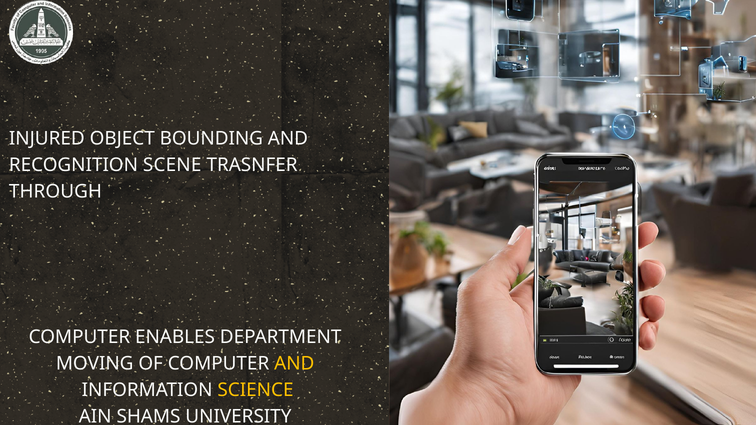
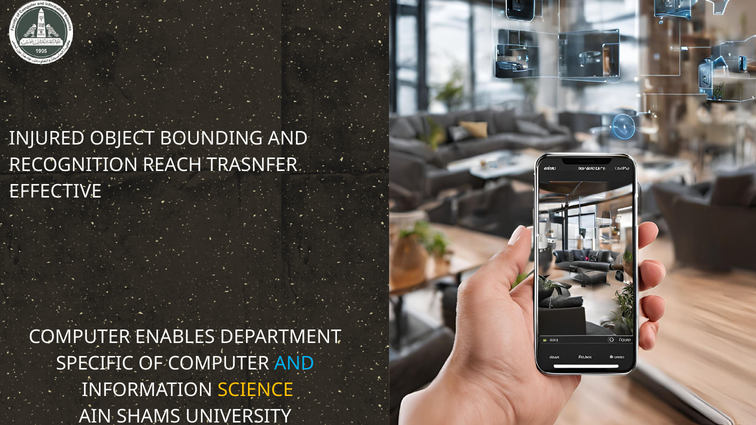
SCENE: SCENE -> REACH (172, 165)
THROUGH: THROUGH -> EFFECTIVE (55, 192)
MOVING: MOVING -> SPECIFIC (95, 364)
AND colour: yellow -> light blue (294, 364)
